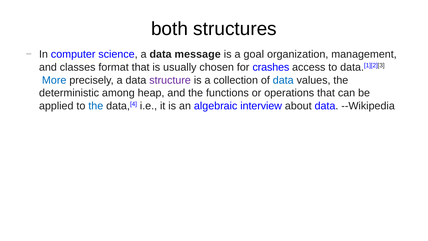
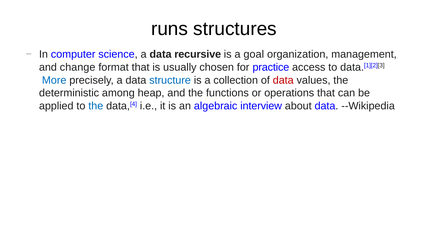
both: both -> runs (170, 29)
message: message -> recursive (198, 54)
classes: classes -> change (78, 67)
crashes: crashes -> practice (271, 67)
structure colour: purple -> blue (170, 80)
data colour: blue -> red (283, 80)
